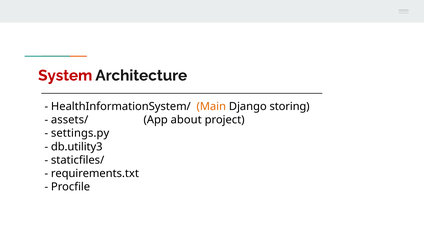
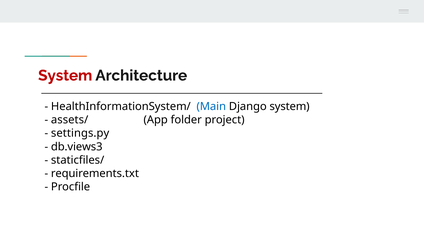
Main colour: orange -> blue (211, 107)
Django storing: storing -> system (290, 107)
about: about -> folder (186, 120)
db.utility3: db.utility3 -> db.views3 (77, 147)
